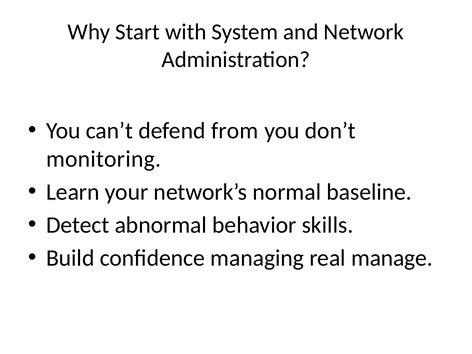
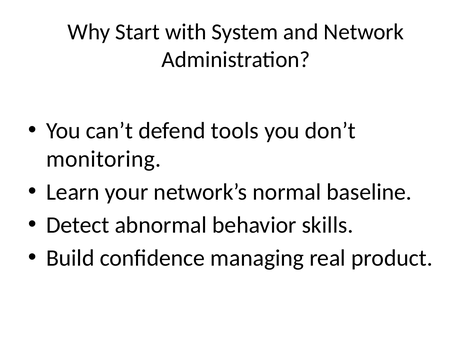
from: from -> tools (235, 131)
manage: manage -> product (392, 258)
